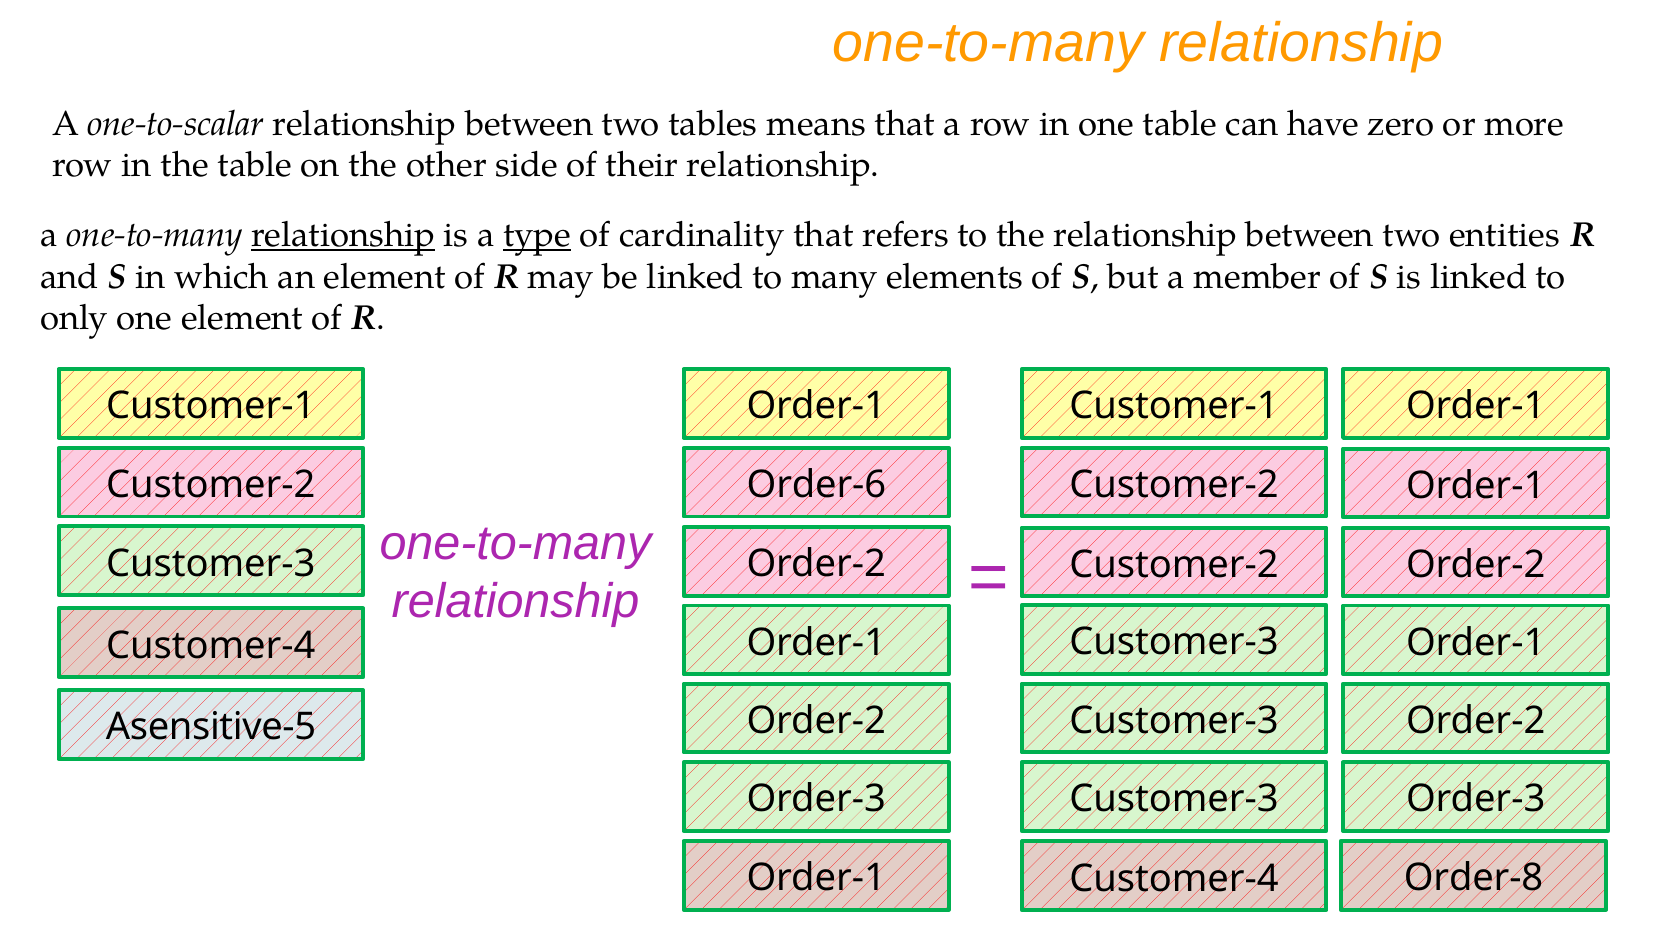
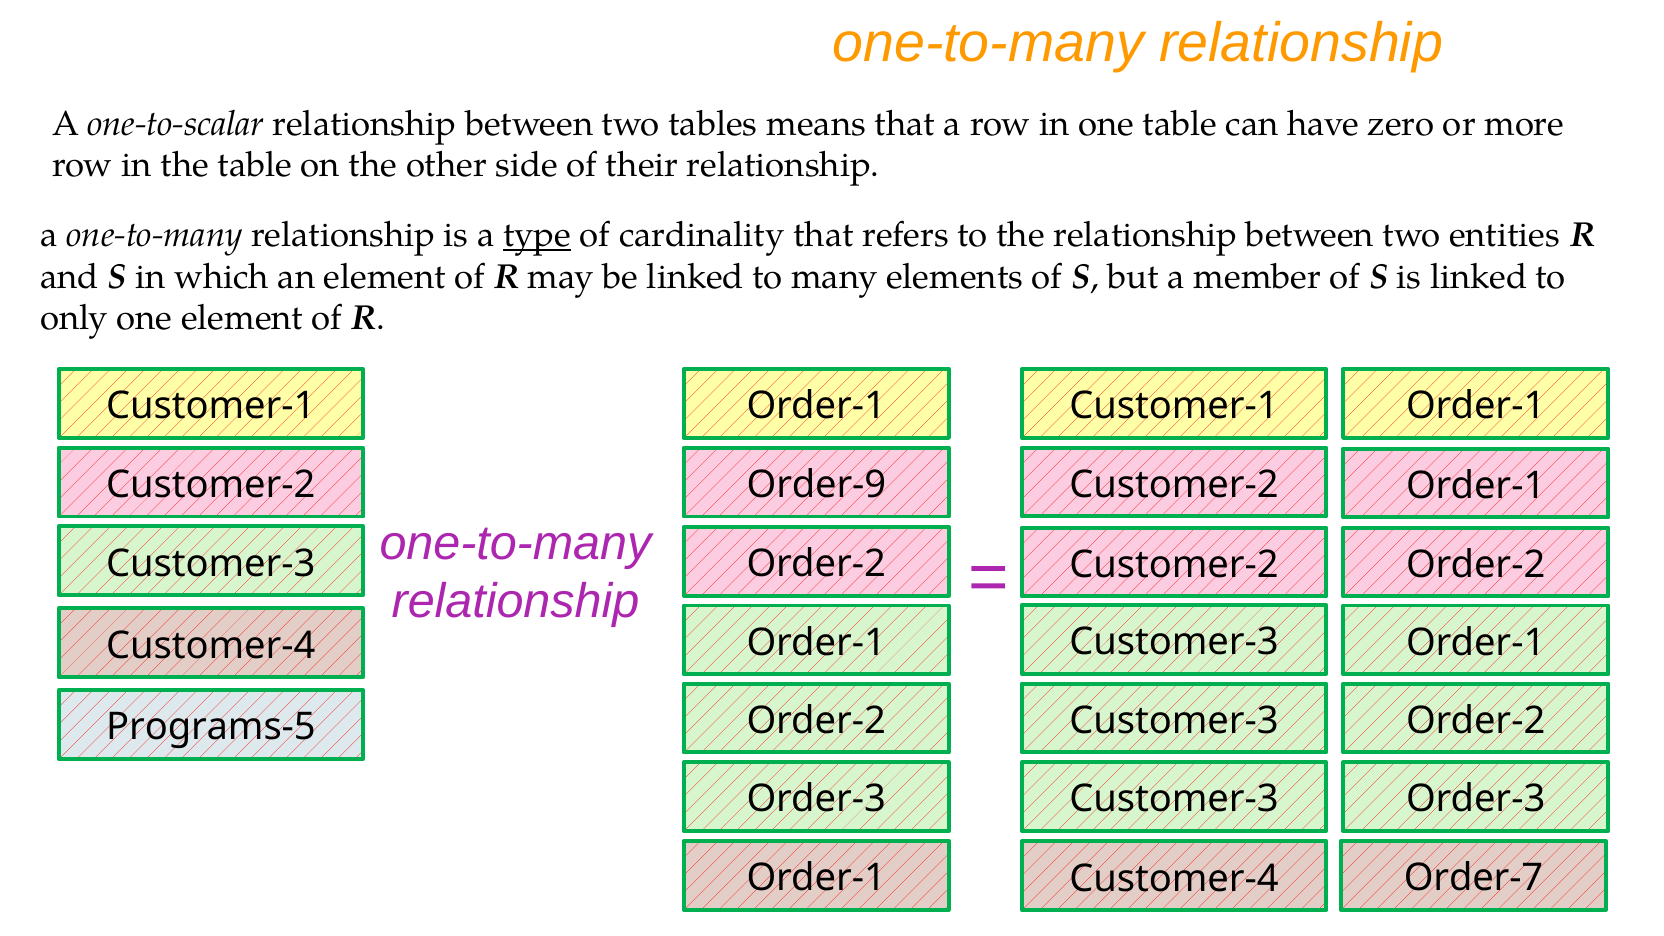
relationship underline: present -> none (343, 235)
Order-6: Order-6 -> Order-9 (816, 485)
Asensitive-5: Asensitive-5 -> Programs-5 (211, 727)
Order-8: Order-8 -> Order-7 (1474, 878)
